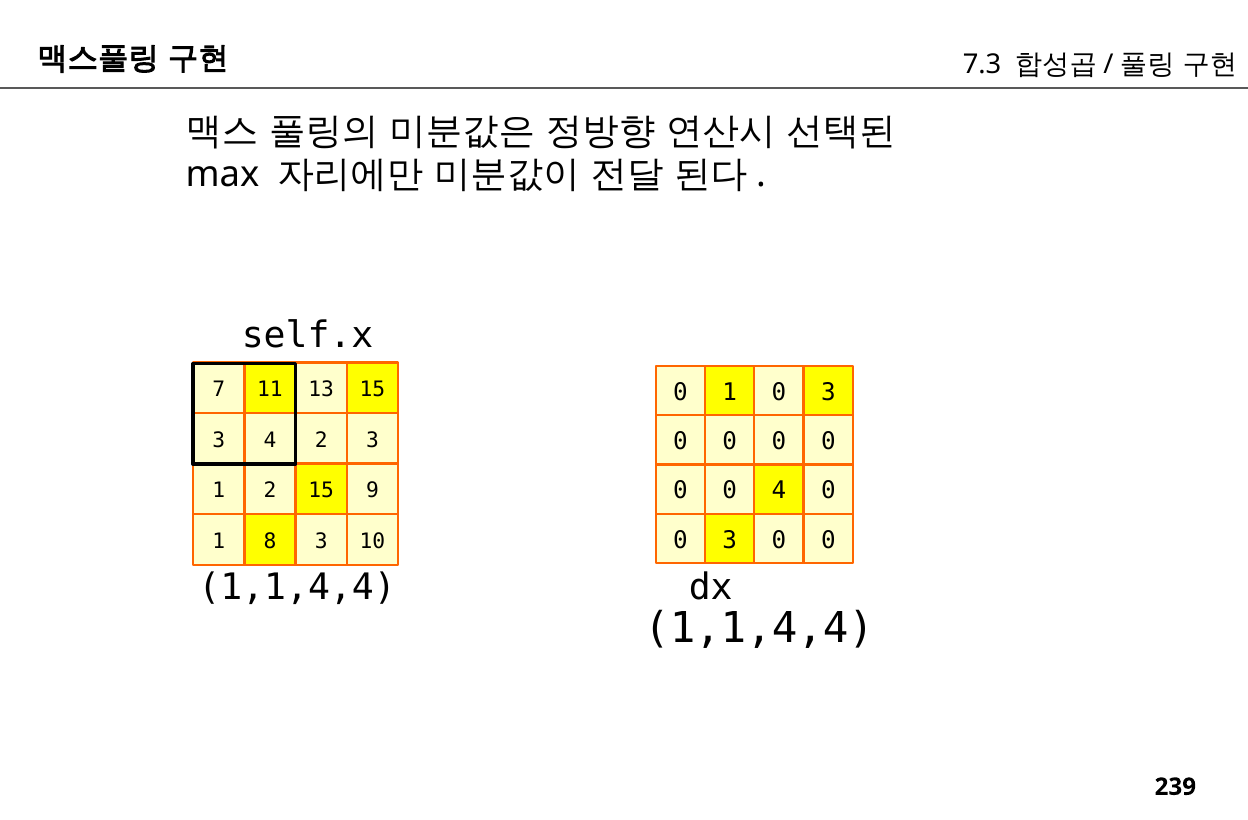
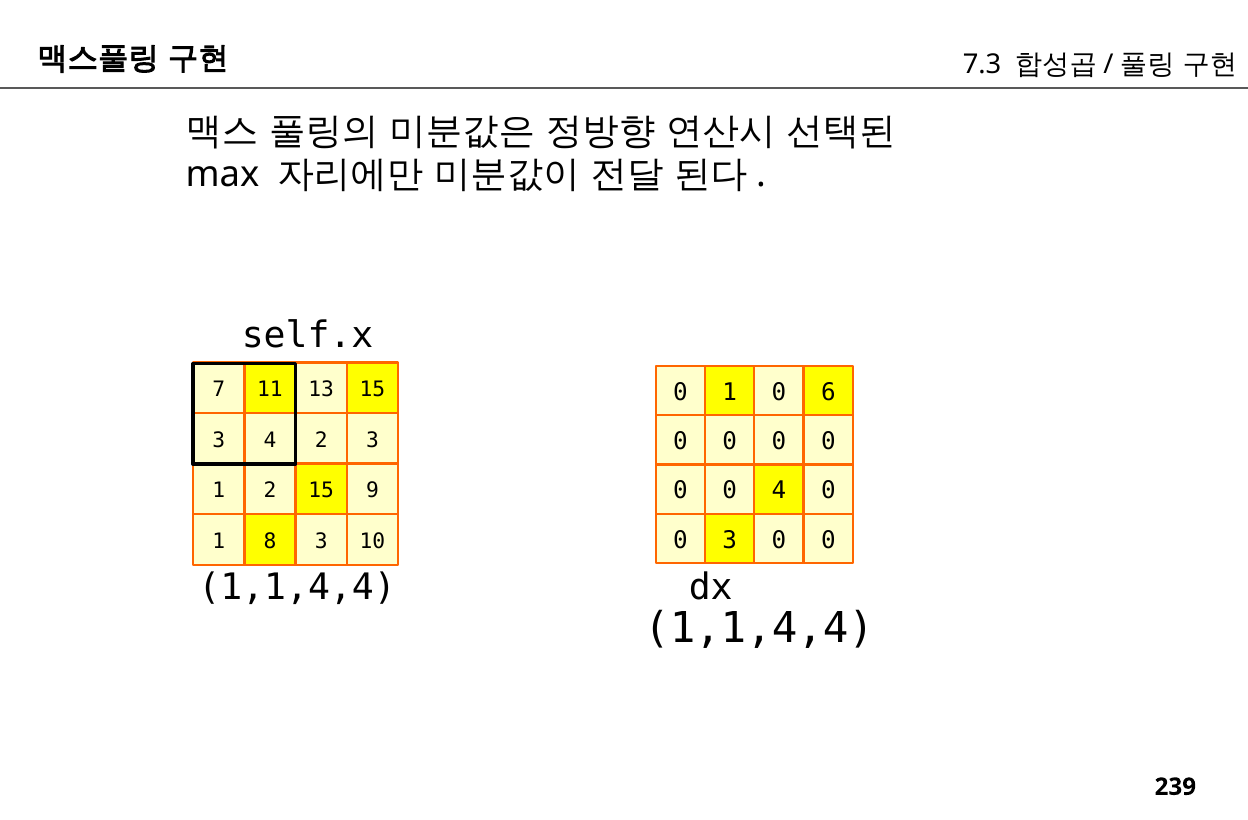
1 0 3: 3 -> 6 (828, 392)
